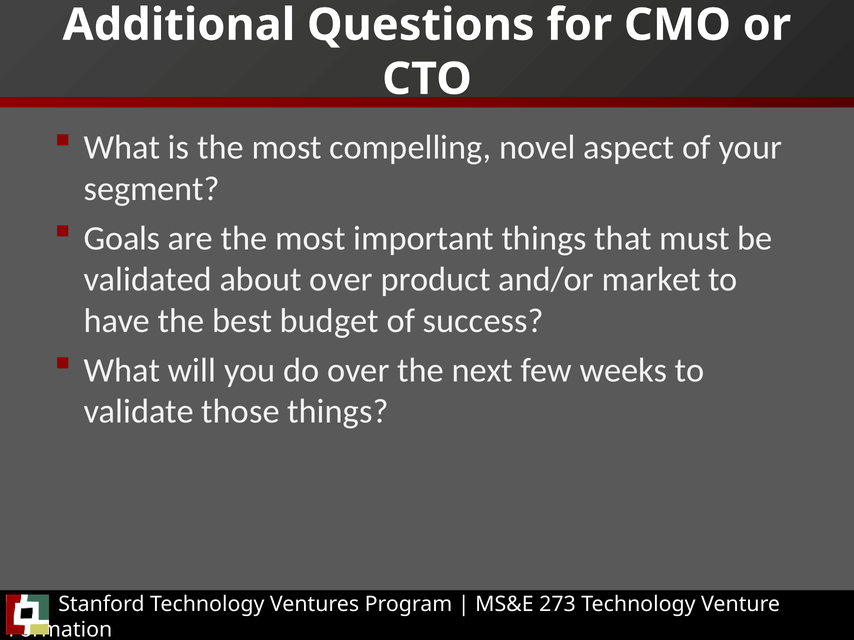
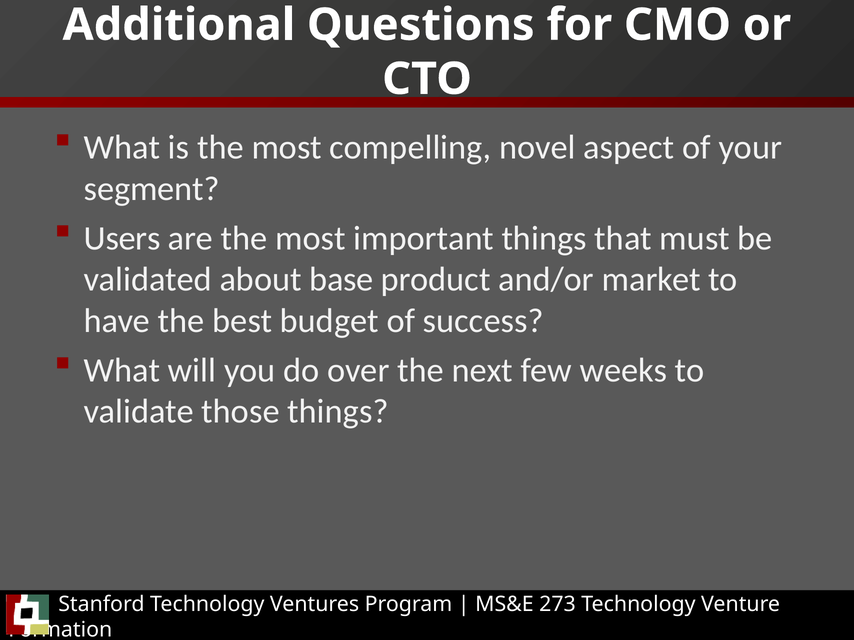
Goals: Goals -> Users (122, 238)
about over: over -> base (341, 280)
